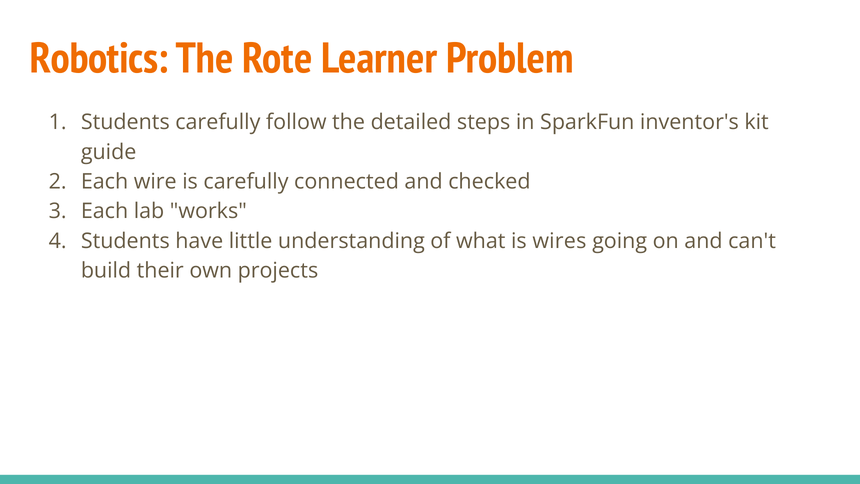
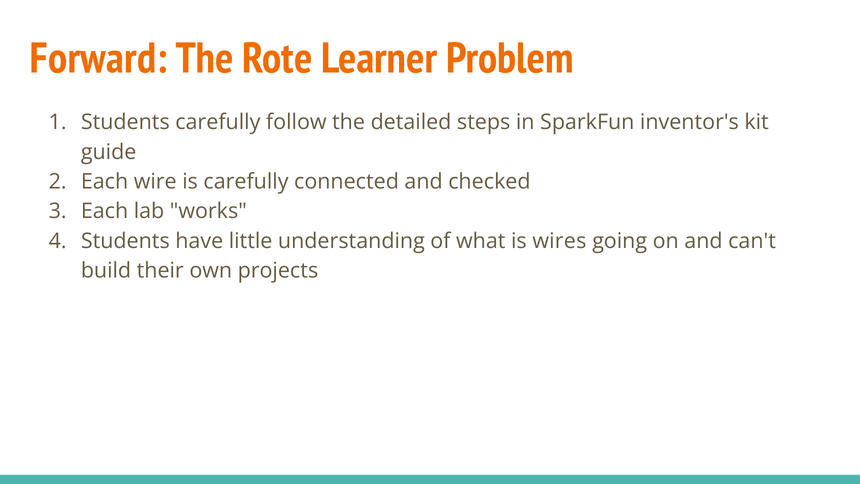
Robotics: Robotics -> Forward (99, 59)
